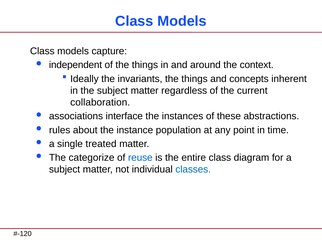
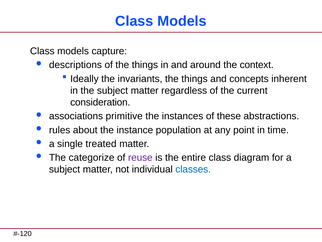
independent: independent -> descriptions (75, 65)
collaboration: collaboration -> consideration (100, 102)
interface: interface -> primitive (124, 116)
reuse colour: blue -> purple (140, 157)
